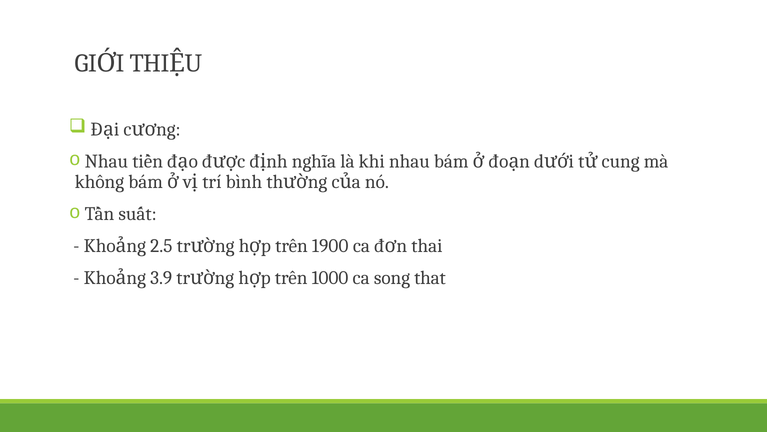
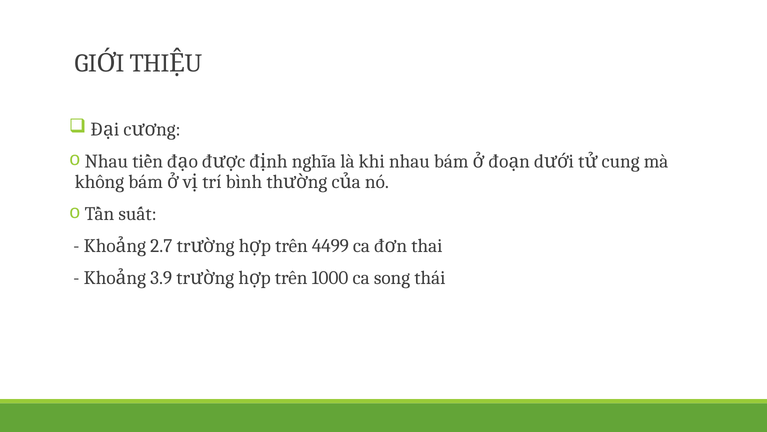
2.5: 2.5 -> 2.7 (161, 246)
1900: 1900 -> 4499 (330, 246)
that: that -> thái (430, 277)
